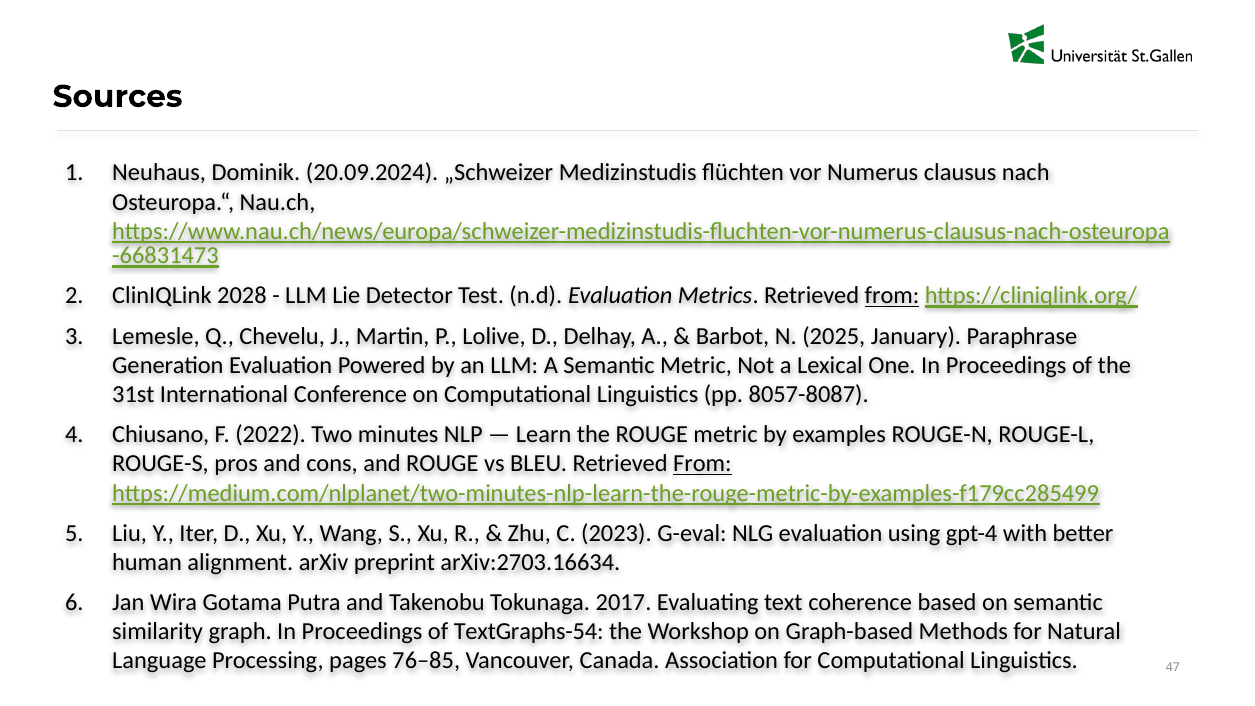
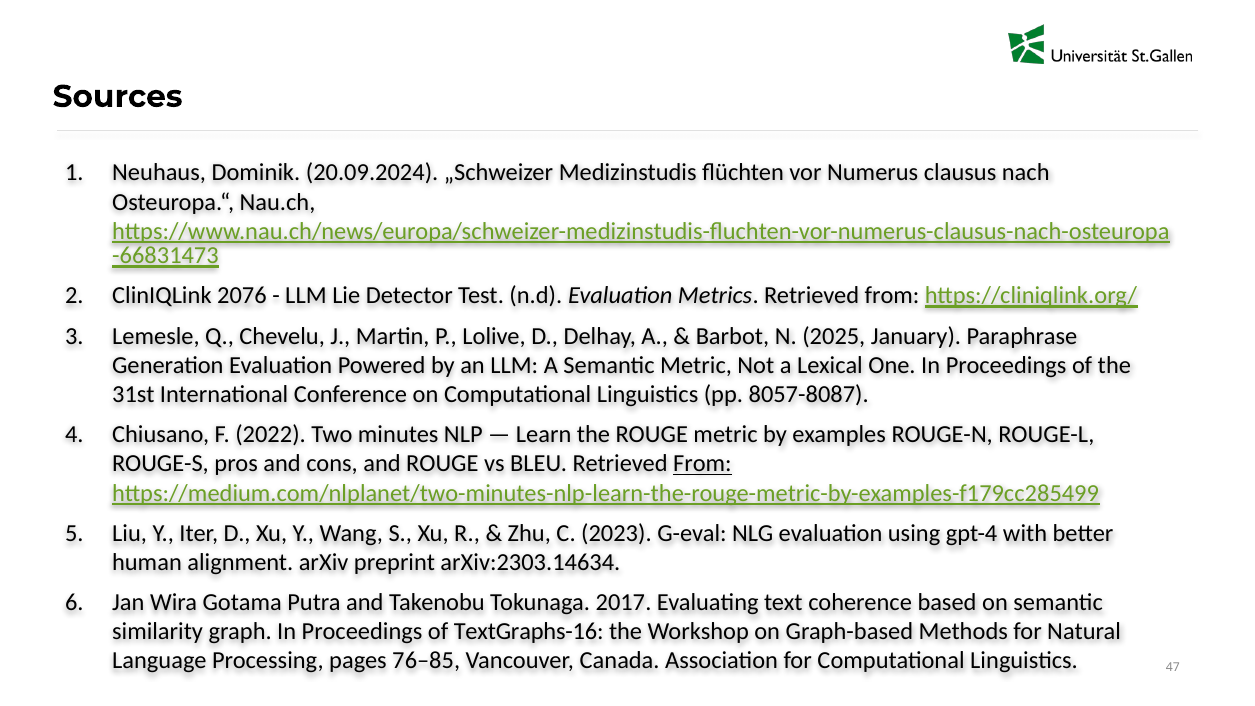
2028: 2028 -> 2076 (242, 296)
from underline: present -> none (892, 296)
arXiv:2703.16634: arXiv:2703.16634 -> arXiv:2303.14634 (530, 563)
TextGraphs-54: TextGraphs-54 -> TextGraphs-16 (529, 632)
